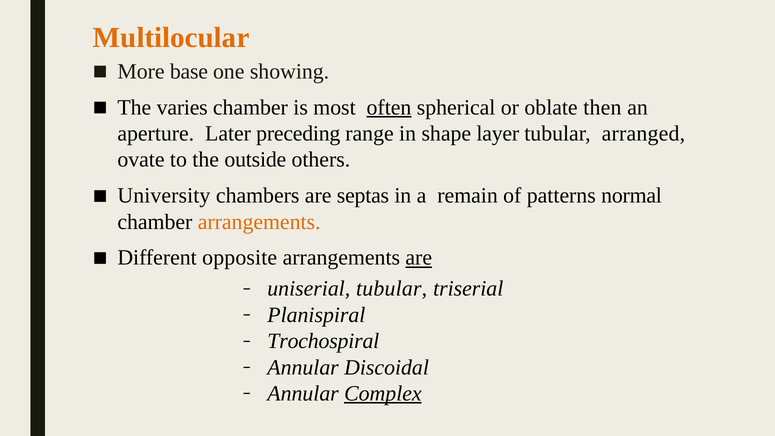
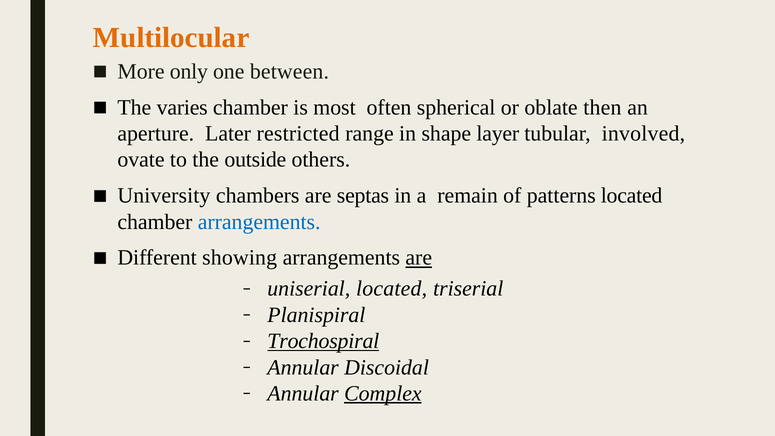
base: base -> only (189, 72)
showing: showing -> between (289, 72)
often underline: present -> none (389, 107)
preceding: preceding -> restricted (298, 134)
arranged: arranged -> involved (643, 134)
patterns normal: normal -> located (632, 196)
arrangements colour: orange -> blue (259, 222)
opposite: opposite -> showing (240, 258)
uniserial tubular: tubular -> located (392, 289)
Trochospiral underline: none -> present (323, 341)
